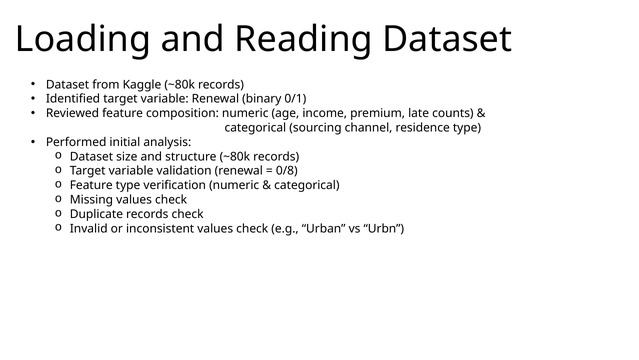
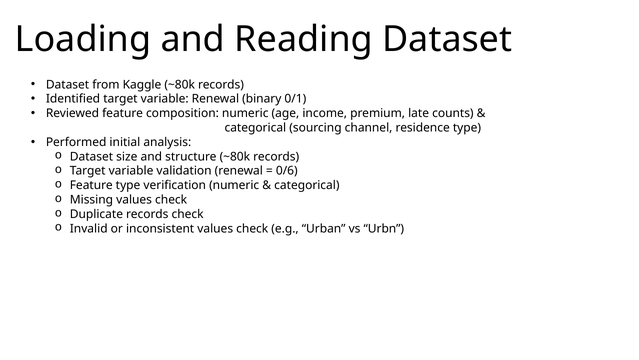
0/8: 0/8 -> 0/6 (287, 171)
